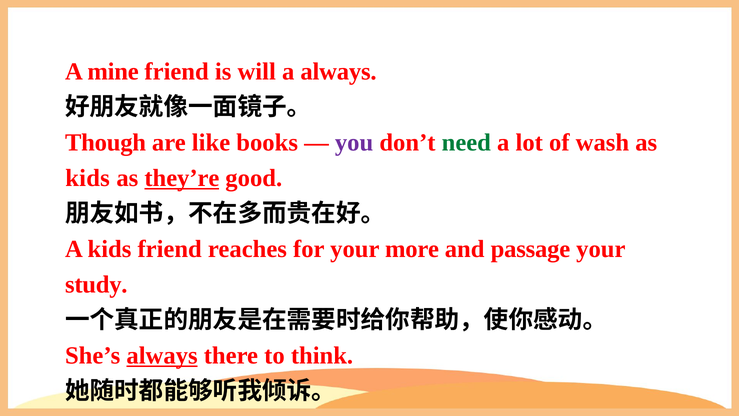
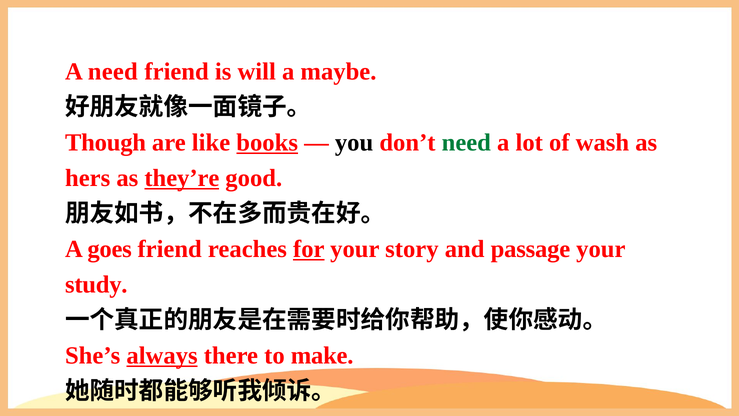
A mine: mine -> need (113, 71)
a always: always -> maybe (338, 71)
books underline: none -> present (267, 142)
you colour: purple -> black (354, 142)
kids: kids -> hers (88, 178)
A kids: kids -> goes (110, 249)
for underline: none -> present (309, 249)
more: more -> story (412, 249)
think: think -> make (322, 355)
